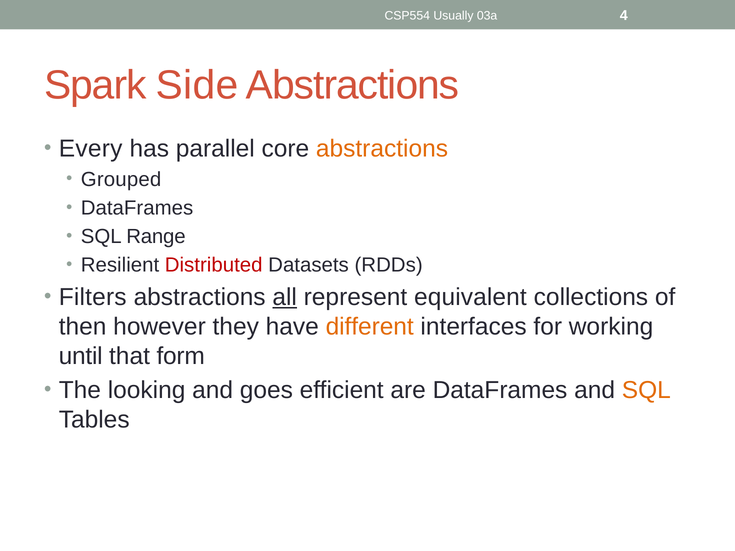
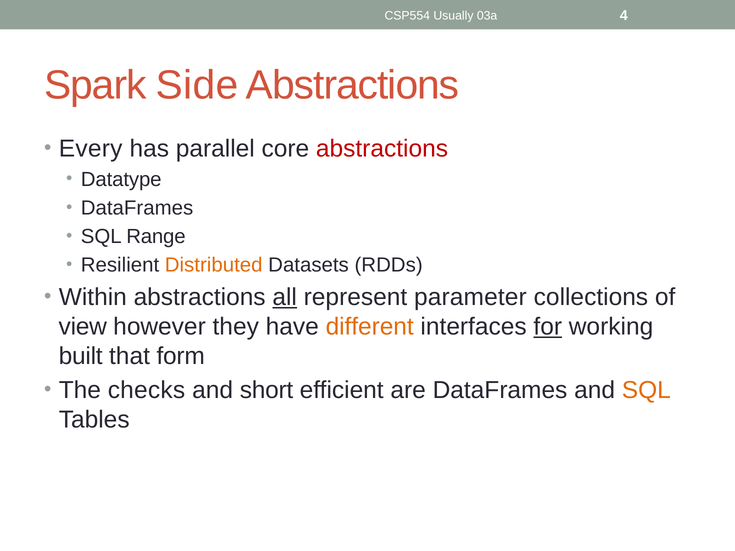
abstractions colour: orange -> red (382, 149)
Grouped: Grouped -> Datatype (121, 179)
Distributed colour: red -> orange (214, 265)
Filters: Filters -> Within (93, 297)
equivalent: equivalent -> parameter (470, 297)
then: then -> view (83, 327)
for underline: none -> present (548, 327)
until: until -> built (81, 356)
looking: looking -> checks (146, 390)
goes: goes -> short (266, 390)
